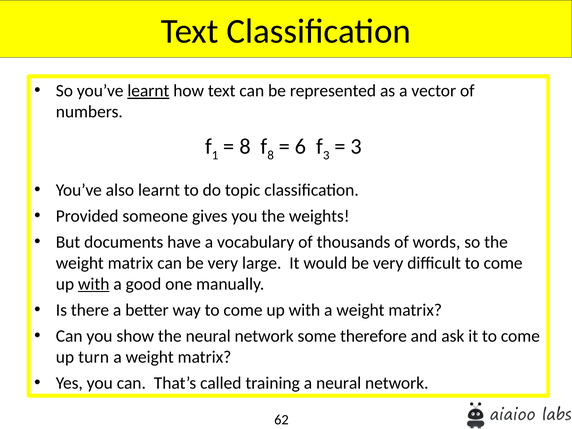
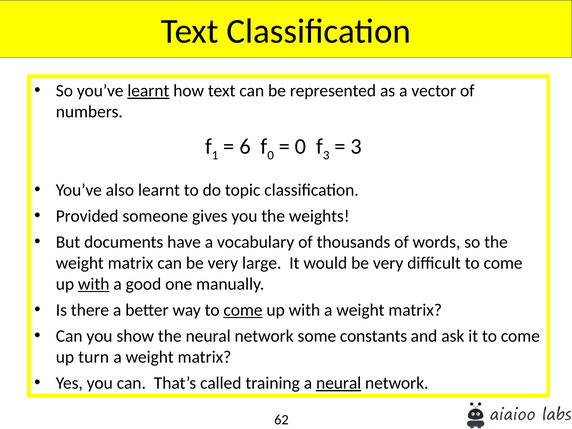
8: 8 -> 6 (245, 146)
8: 8 -> 0 (271, 155)
6: 6 -> 0 (301, 146)
come underline: none -> present (243, 310)
therefore: therefore -> constants (374, 336)
neural underline: none -> present (339, 383)
